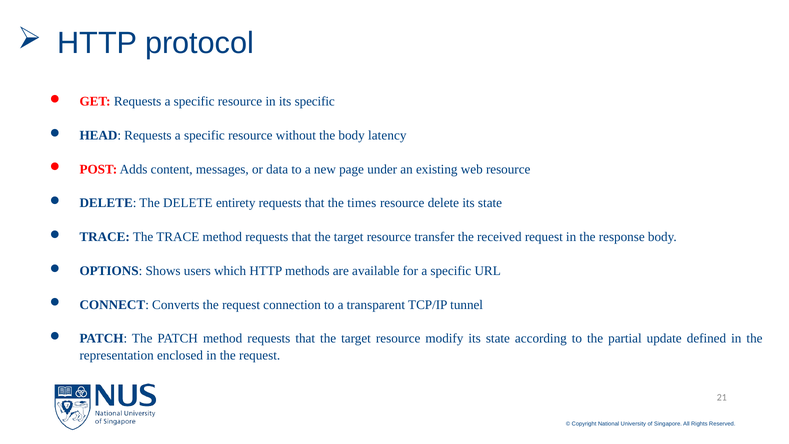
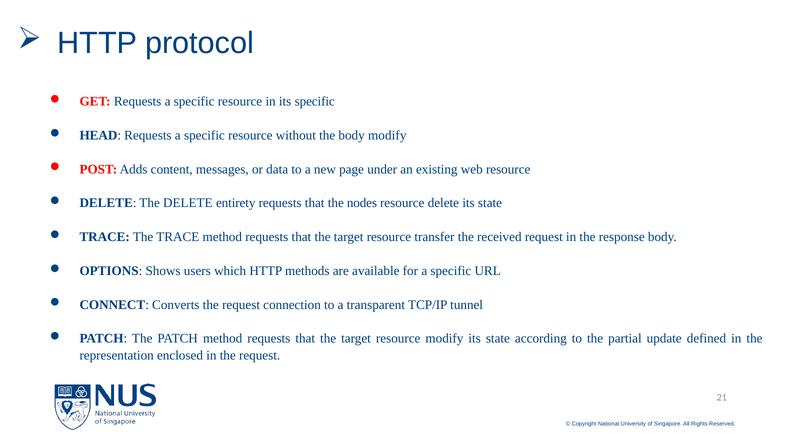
body latency: latency -> modify (387, 135)
times: times -> nodes (362, 203)
